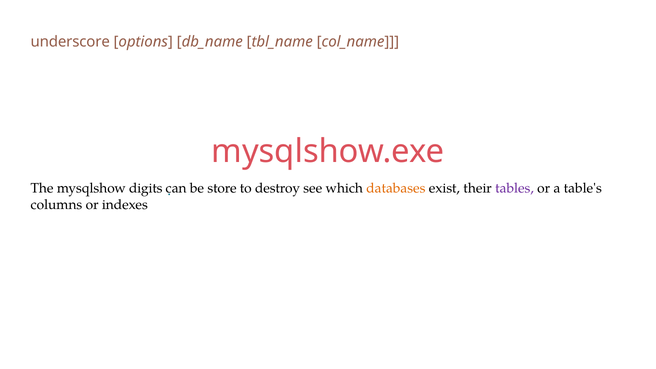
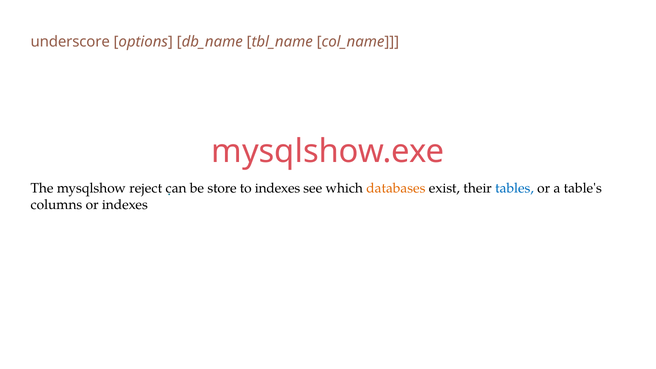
digits: digits -> reject (146, 188)
to destroy: destroy -> indexes (278, 188)
tables colour: purple -> blue (515, 188)
